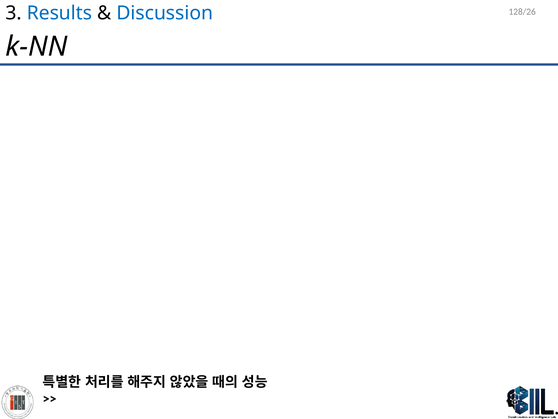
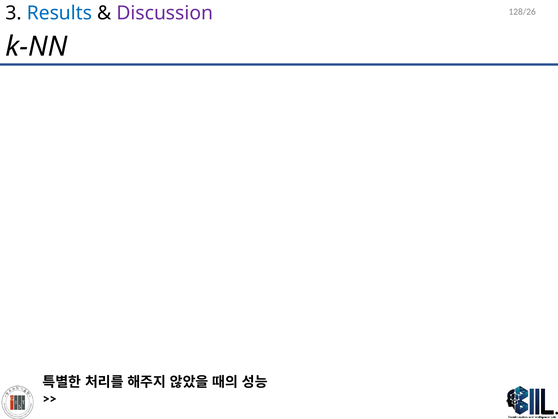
Discussion colour: blue -> purple (165, 13)
